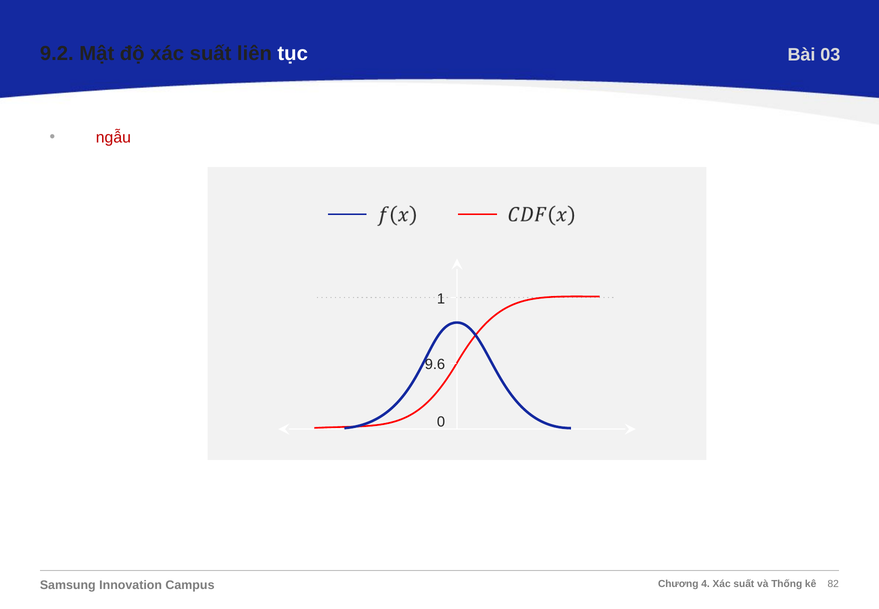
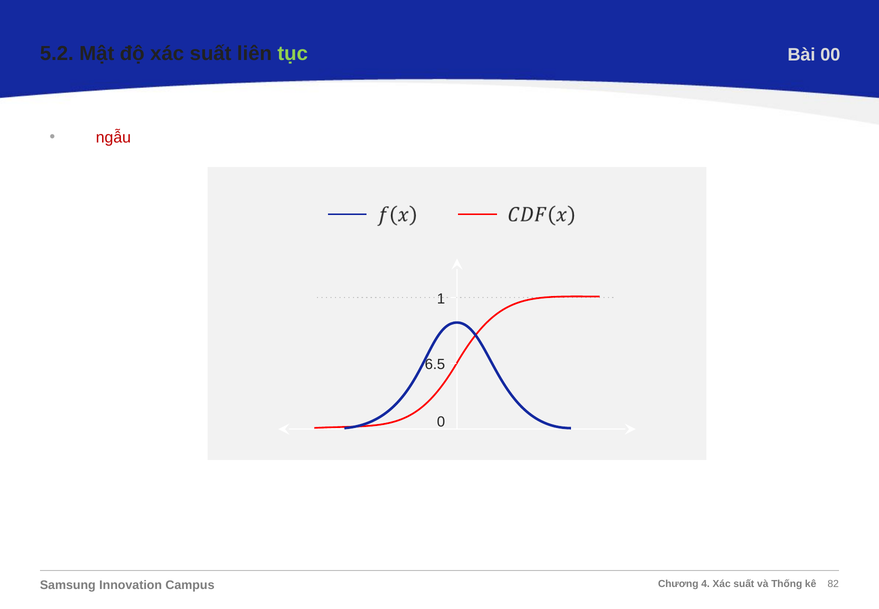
9.2: 9.2 -> 5.2 (57, 54)
tục colour: white -> light green (293, 54)
03: 03 -> 00 (830, 55)
9.6: 9.6 -> 6.5 (435, 364)
